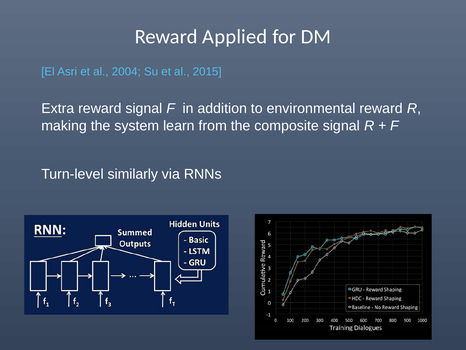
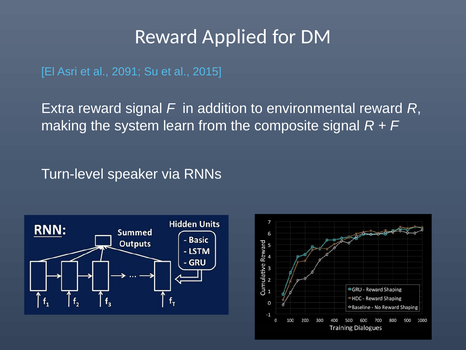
2004: 2004 -> 2091 (126, 72)
similarly: similarly -> speaker (133, 174)
